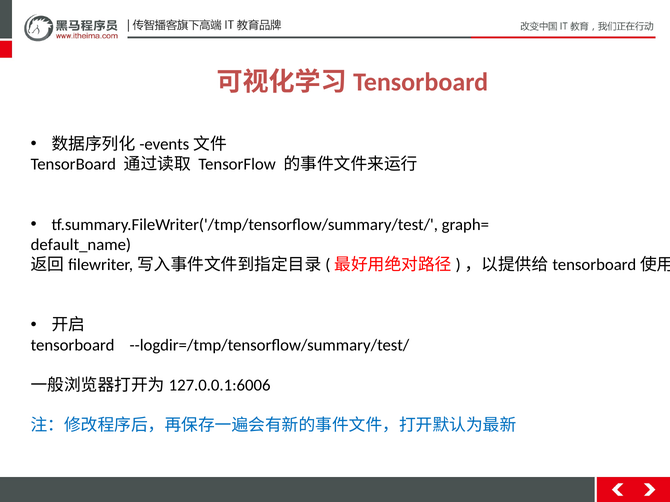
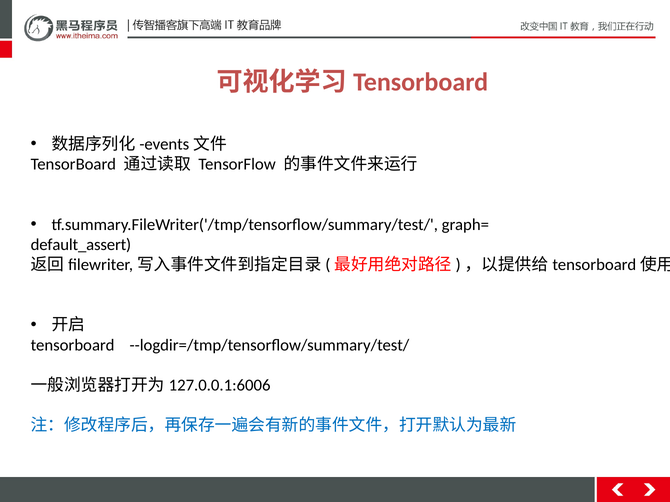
default_name: default_name -> default_assert (81, 245)
